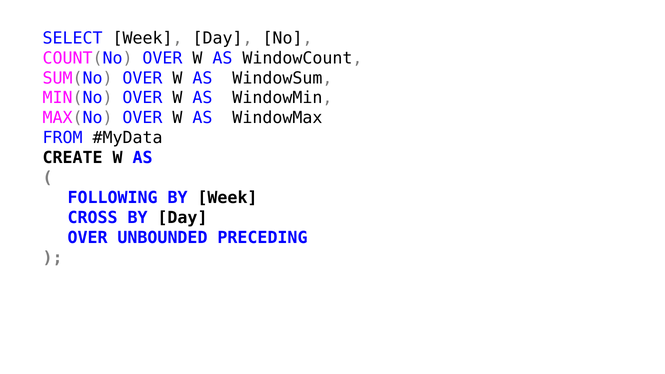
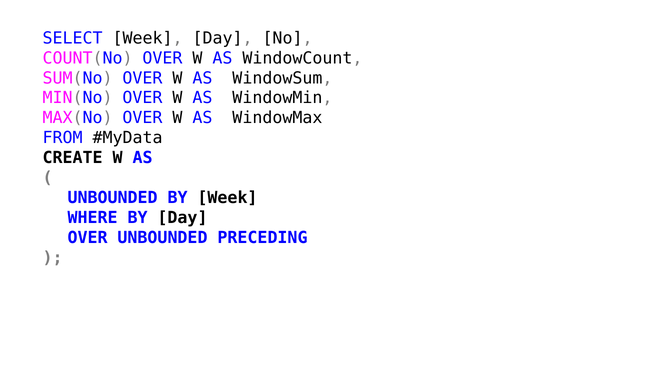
FOLLOWING: FOLLOWING -> UNBOUNDED (113, 198)
CROSS: CROSS -> WHERE (93, 218)
